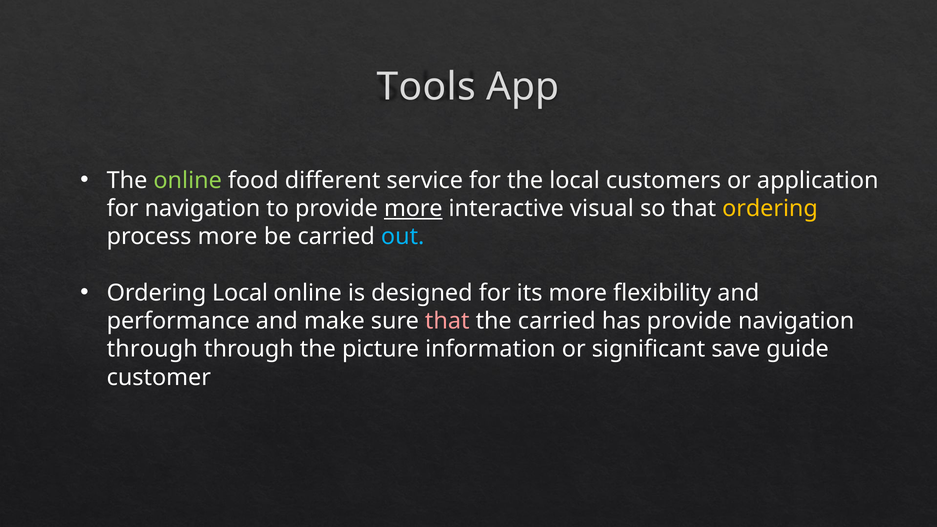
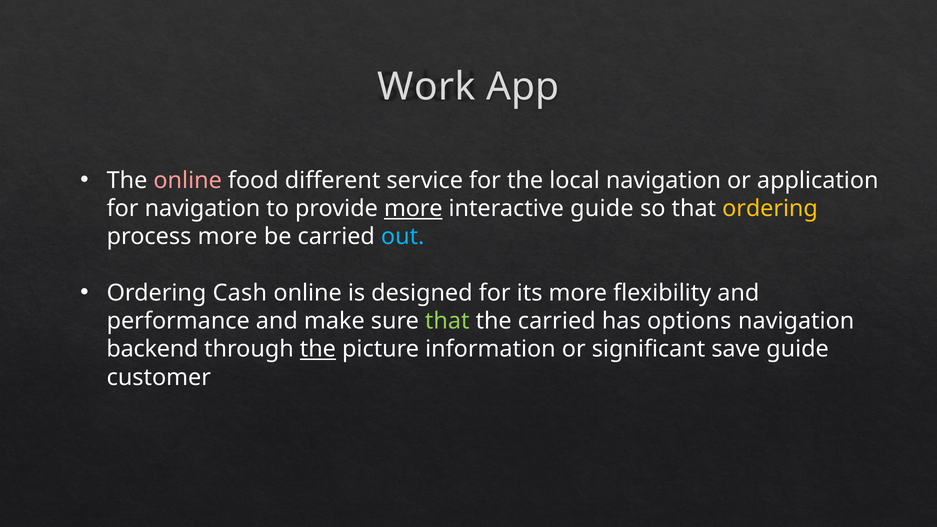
Tools: Tools -> Work (426, 87)
online colour: light green -> pink (188, 181)
local customers: customers -> navigation (664, 181)
interactive visual: visual -> guide (602, 209)
Ordering Local: Local -> Cash (240, 293)
that colour: pink -> light green (447, 321)
has provide: provide -> options (689, 321)
through: through -> backend (152, 349)
the underline: none -> present (318, 349)
